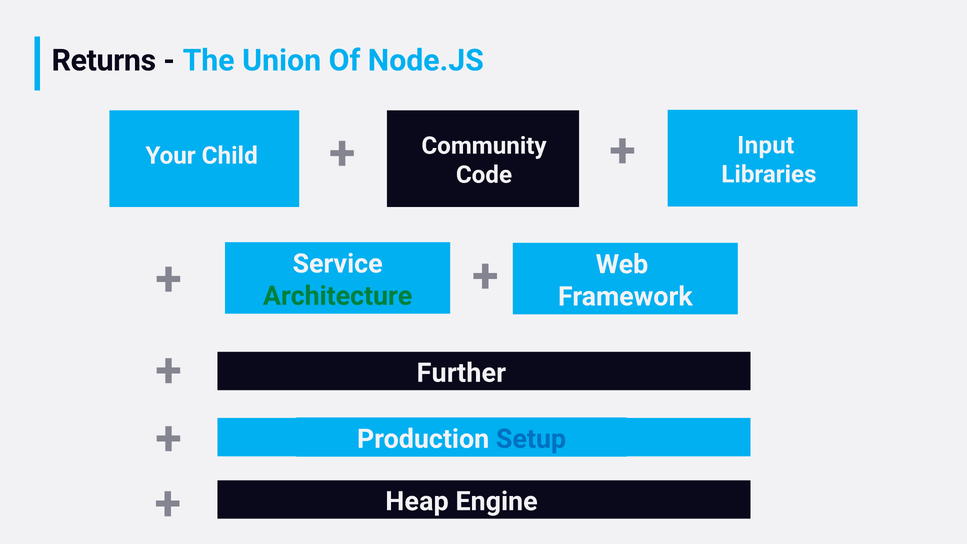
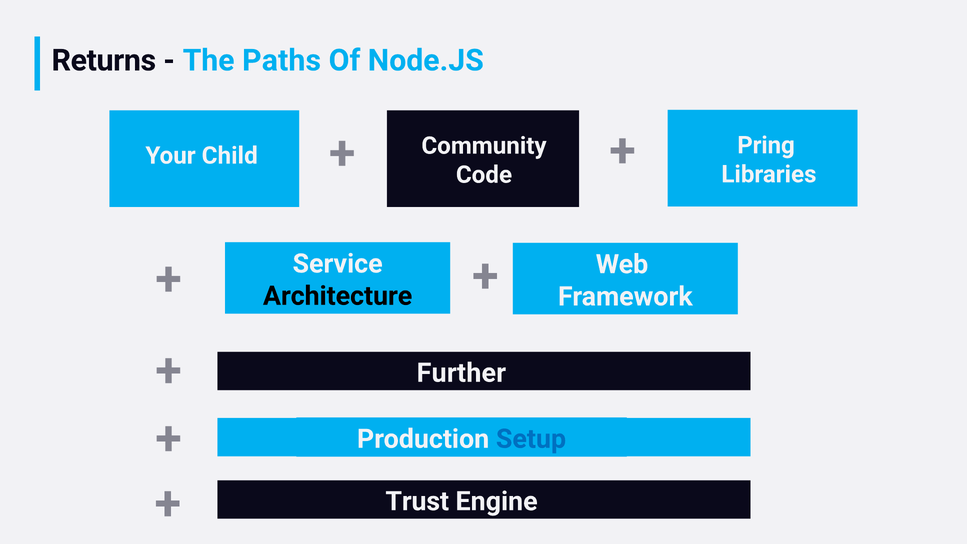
Union: Union -> Paths (282, 60)
Input: Input -> Pring (766, 145)
Architecture colour: green -> black (338, 296)
Heap: Heap -> Trust (417, 501)
